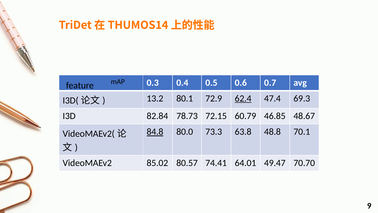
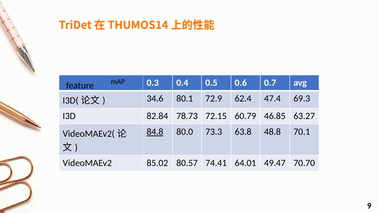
13.2: 13.2 -> 34.6 (155, 98)
62.4 underline: present -> none (243, 98)
48.67: 48.67 -> 63.27 (304, 116)
